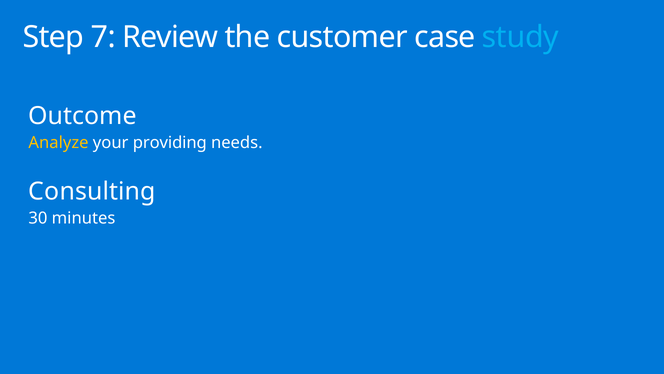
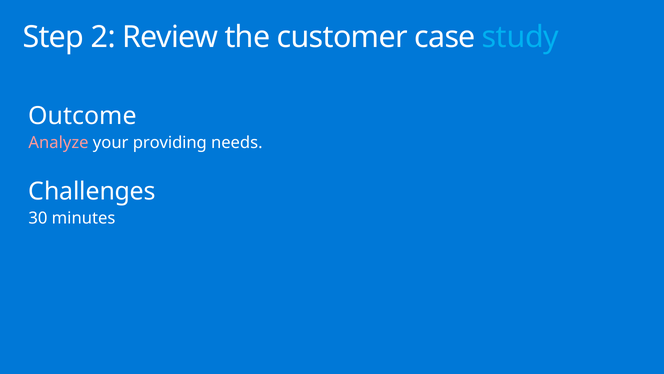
7: 7 -> 2 (103, 37)
Analyze colour: yellow -> pink (59, 143)
Consulting: Consulting -> Challenges (92, 191)
